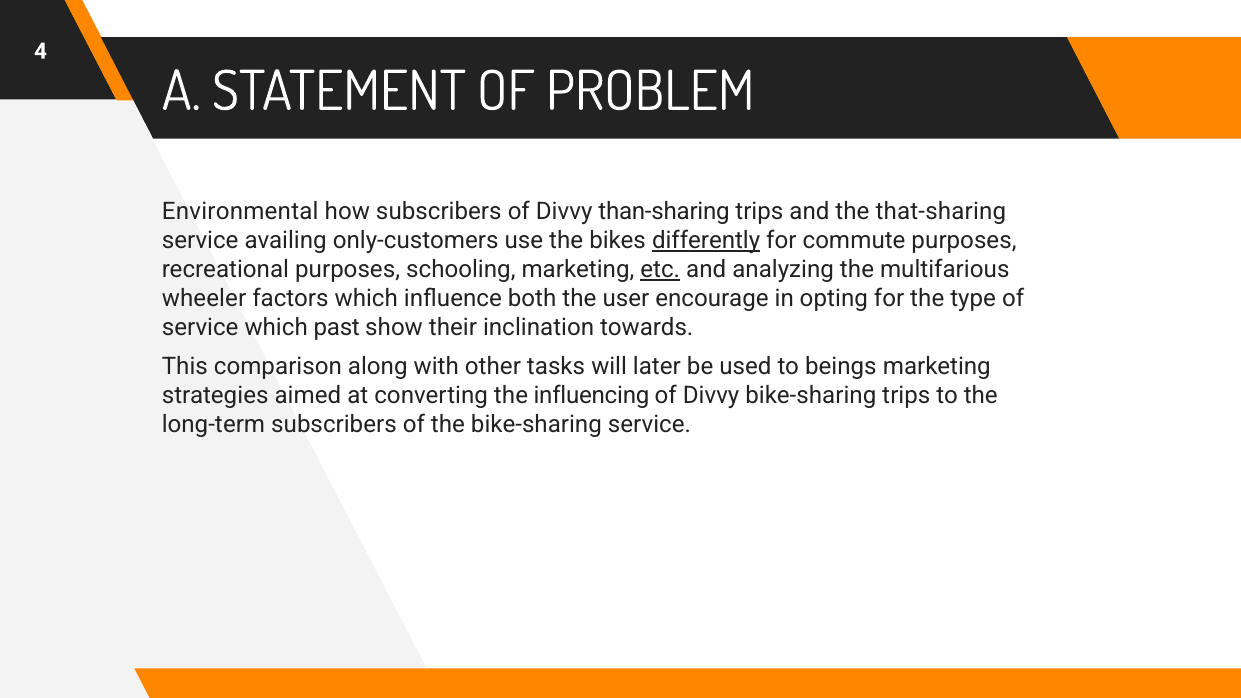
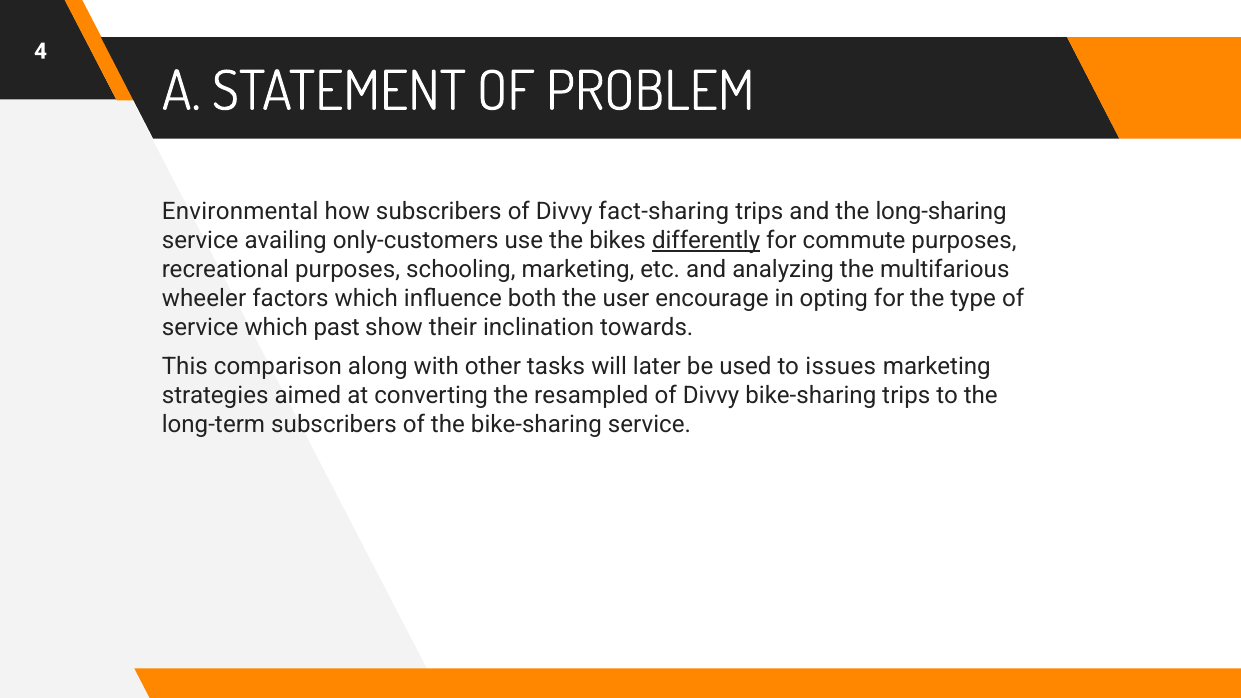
than-sharing: than-sharing -> fact-sharing (664, 212)
that-sharing: that-sharing -> long-sharing (941, 212)
etc underline: present -> none (660, 270)
beings: beings -> issues (841, 367)
influencing: influencing -> resampled (591, 396)
